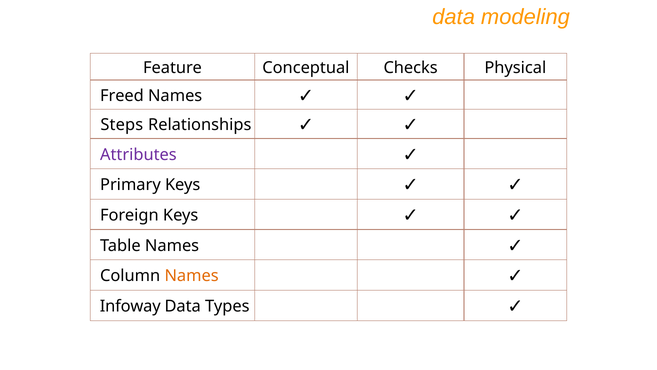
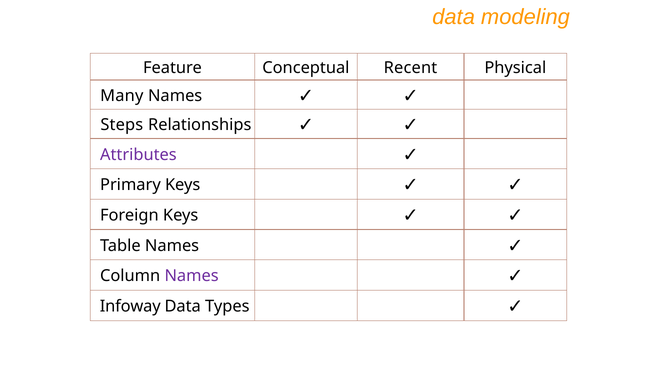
Checks: Checks -> Recent (411, 68)
Freed: Freed -> Many (122, 95)
Names colour: orange -> purple (192, 276)
